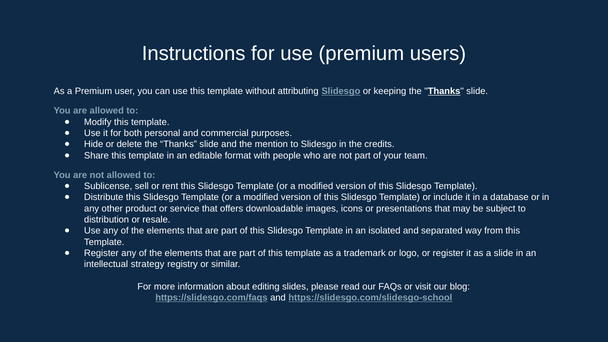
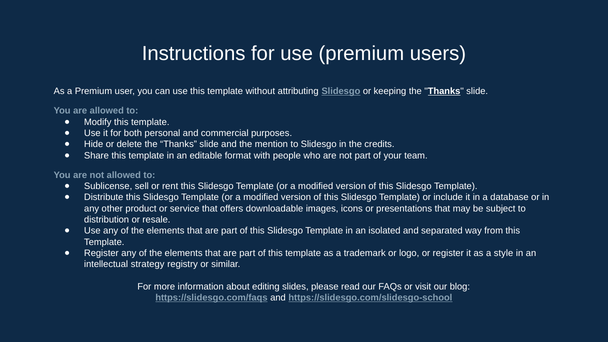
a slide: slide -> style (504, 253)
